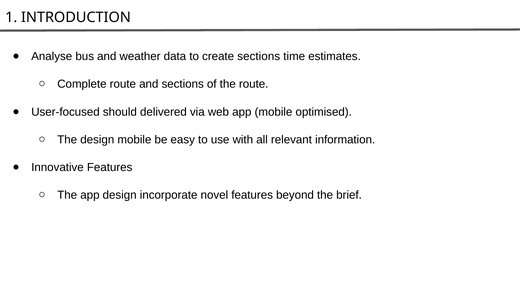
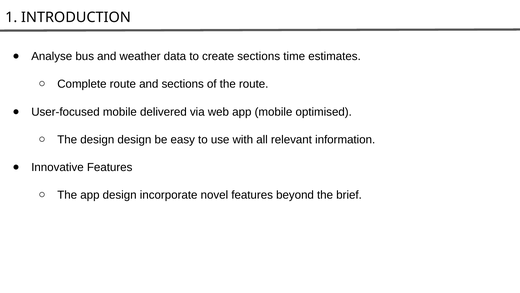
User-focused should: should -> mobile (120, 112)
design mobile: mobile -> design (134, 139)
